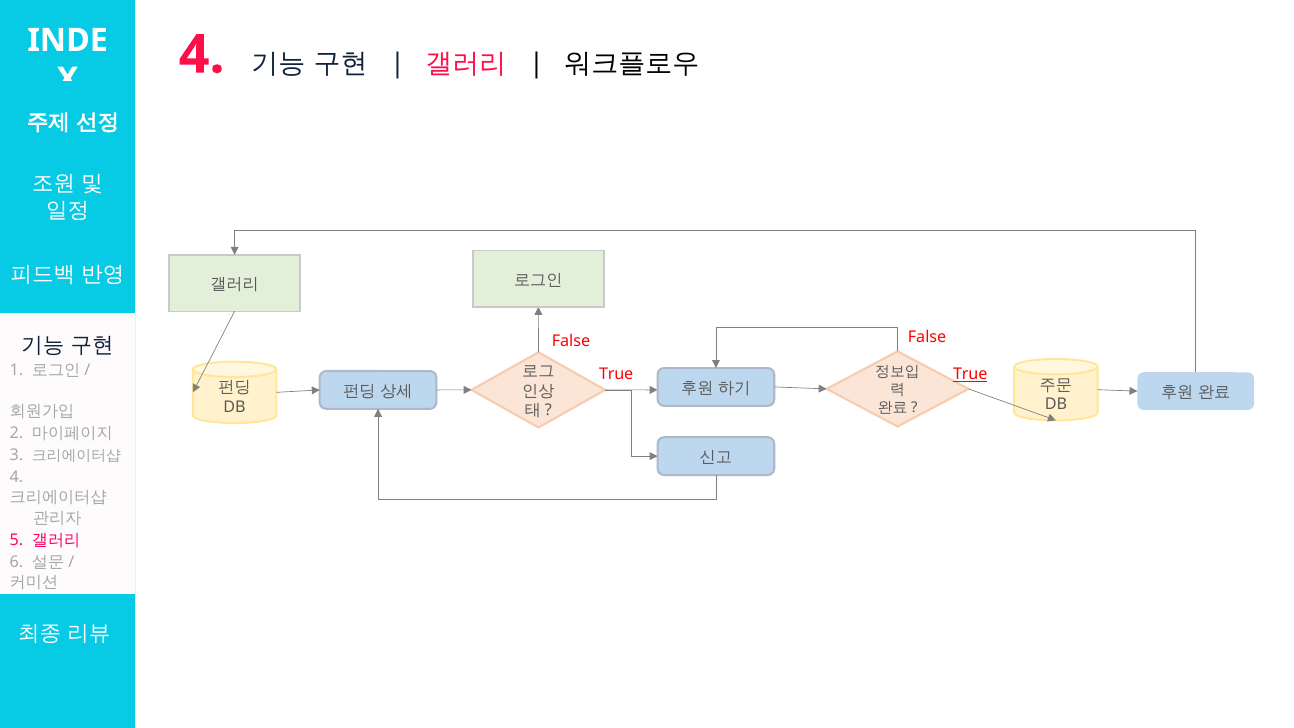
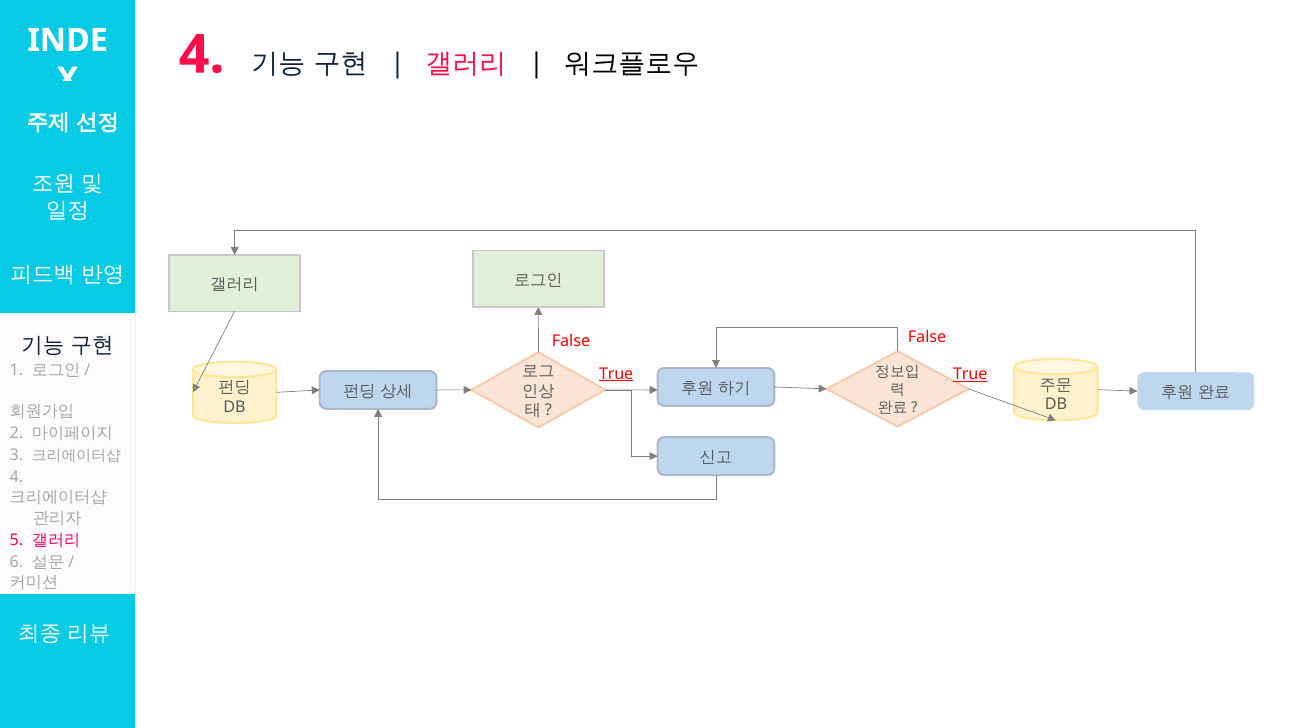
True underline: none -> present (616, 374)
